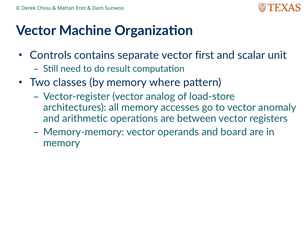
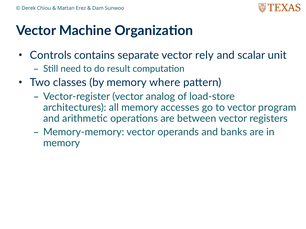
first: first -> rely (204, 55)
anomaly: anomaly -> program (277, 108)
board: board -> banks (234, 132)
